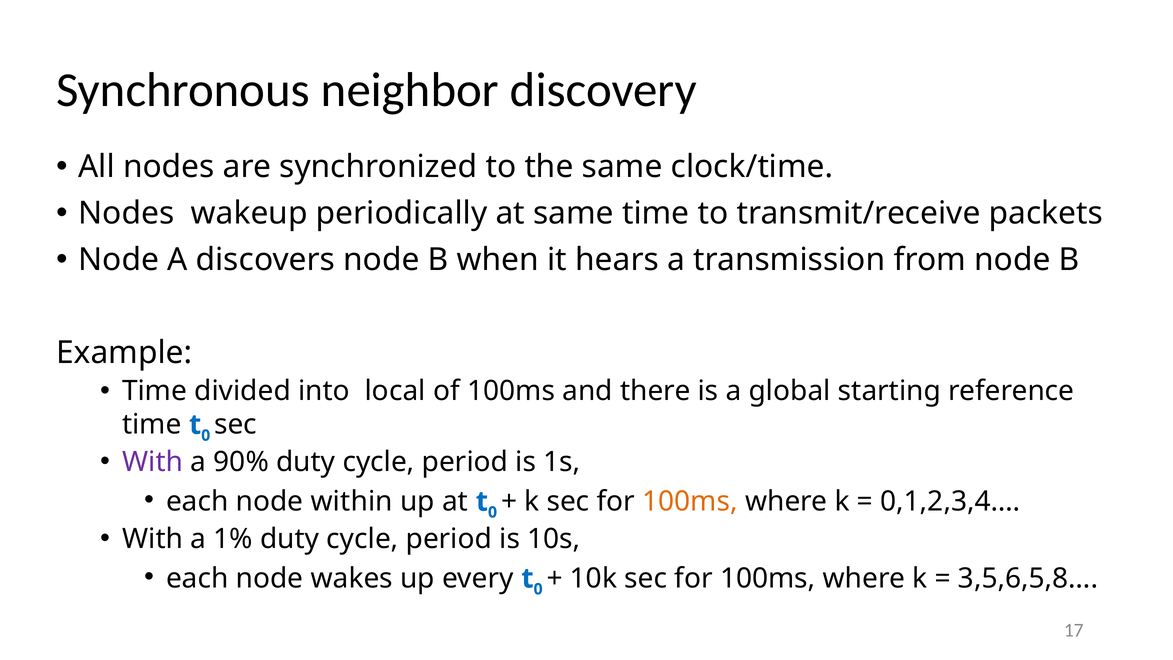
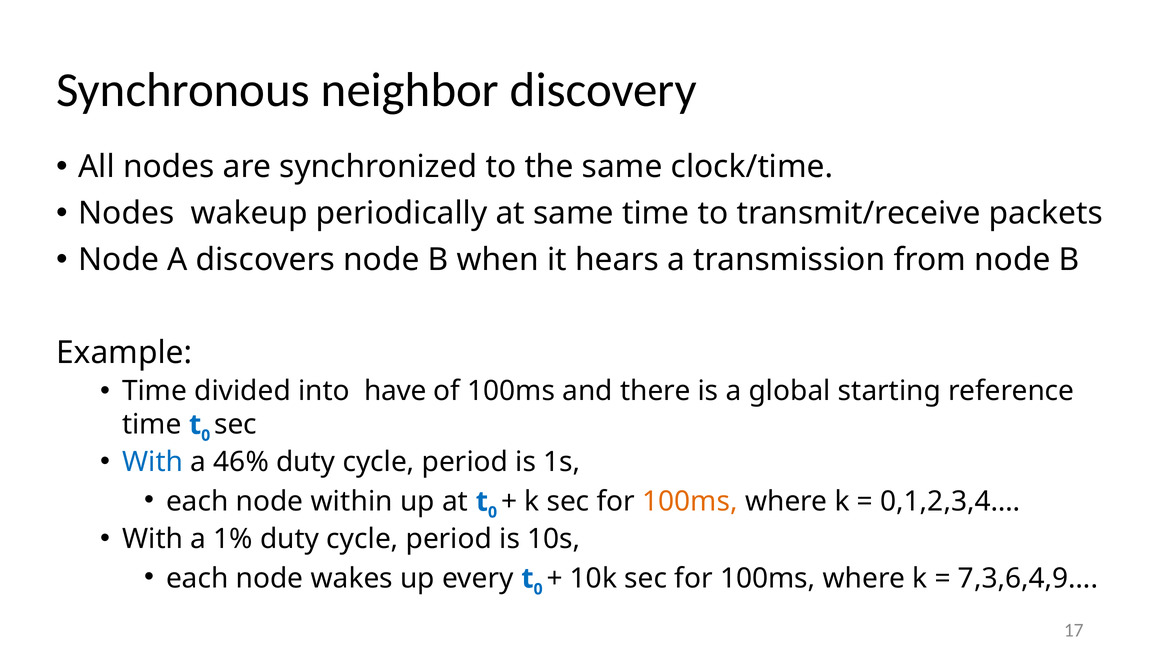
local: local -> have (395, 391)
With colour: purple -> blue (153, 462)
90%: 90% -> 46% (241, 462)
3,5,6,5,8…: 3,5,6,5,8… -> 7,3,6,4,9… (1028, 578)
